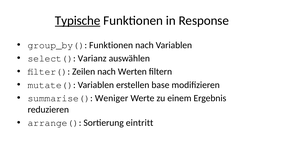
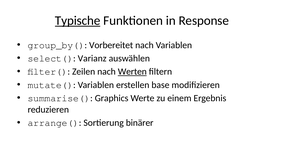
group_by( Funktionen: Funktionen -> Vorbereitet (111, 45)
Werten underline: none -> present (132, 72)
Weniger: Weniger -> Graphics (112, 98)
eintritt: eintritt -> binärer (140, 123)
